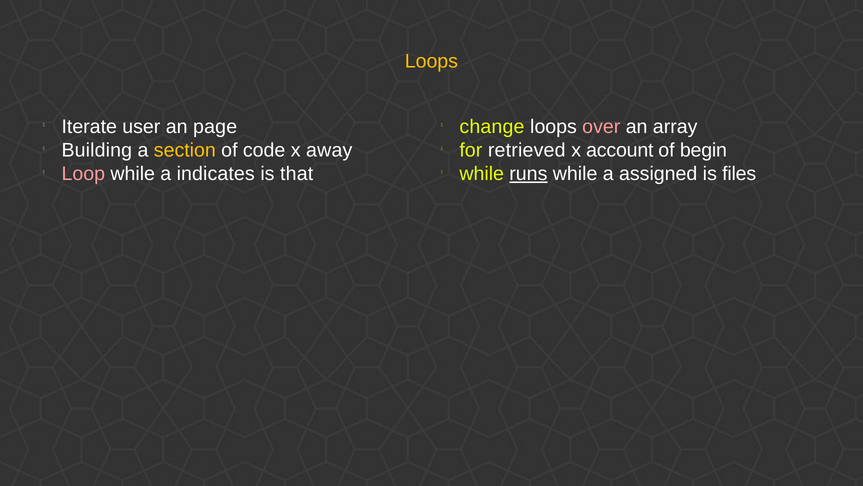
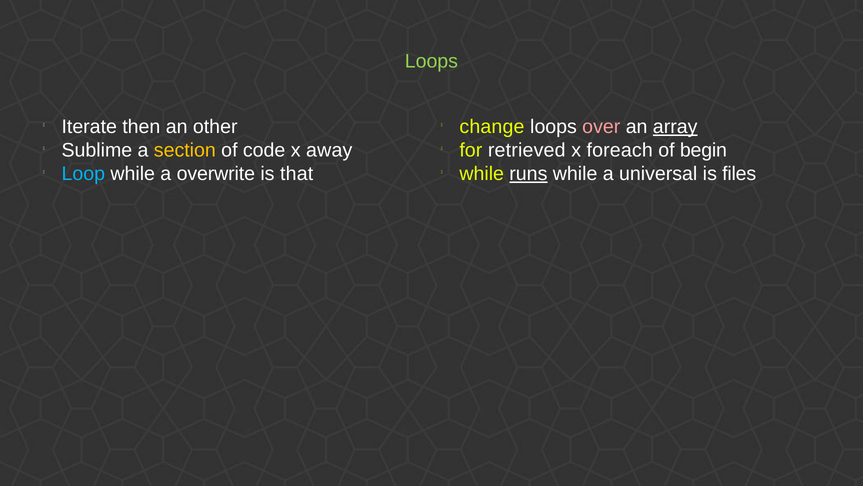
Loops colour: yellow -> light green (431, 61)
user: user -> then (141, 127)
page: page -> other (215, 127)
array underline: none -> present (675, 127)
Building: Building -> Sublime (97, 150)
account: account -> foreach (620, 150)
Loop colour: pink -> light blue (83, 174)
indicates: indicates -> overwrite (216, 174)
assigned: assigned -> universal (658, 174)
